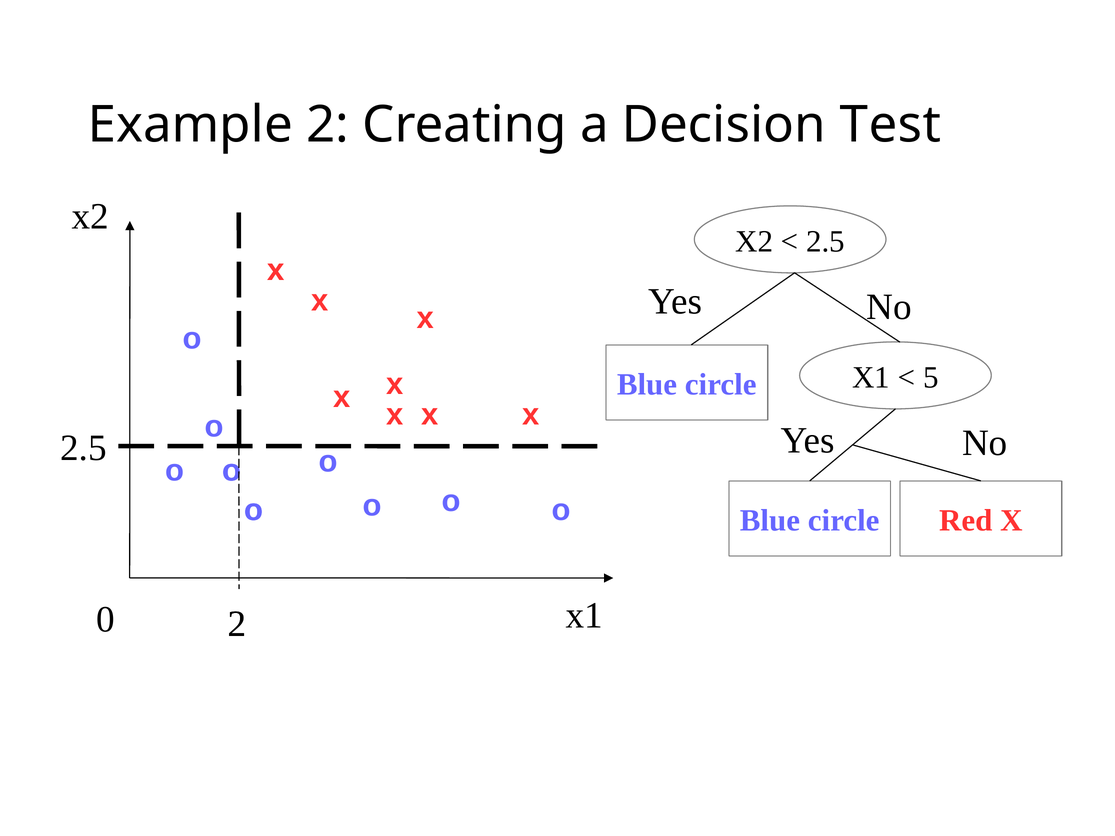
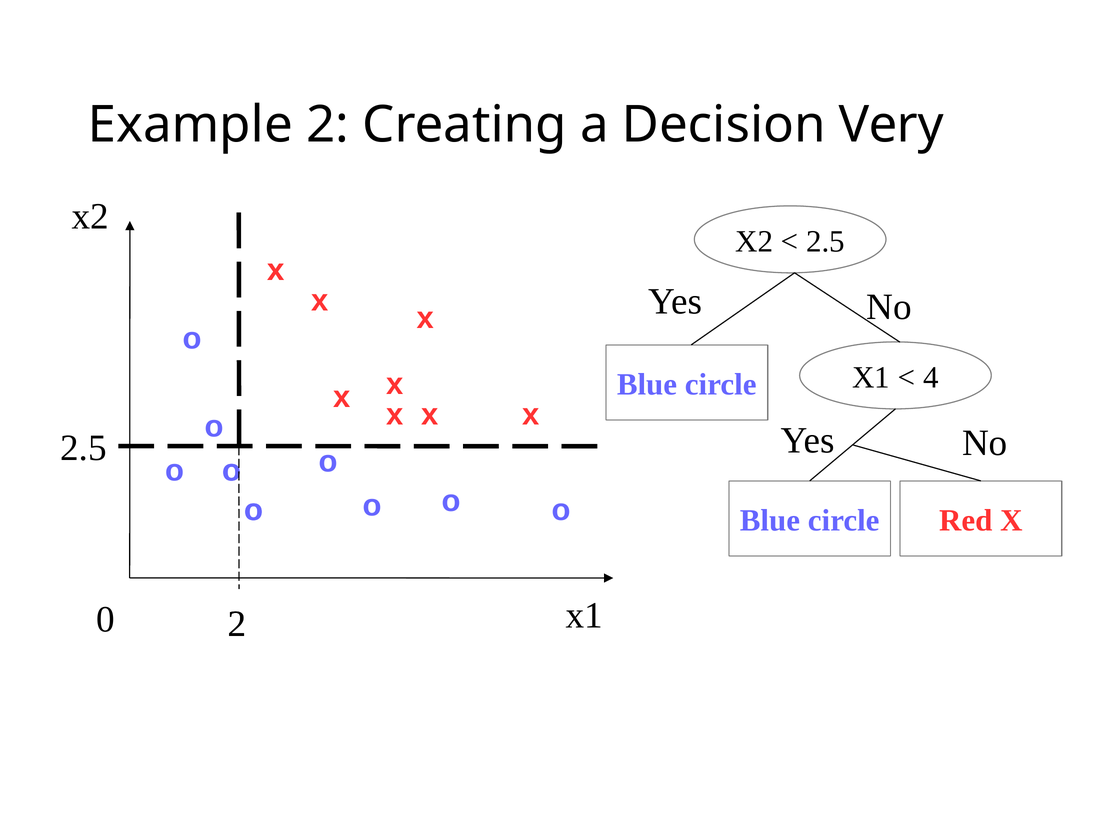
Test: Test -> Very (891, 125)
5: 5 -> 4 (931, 378)
